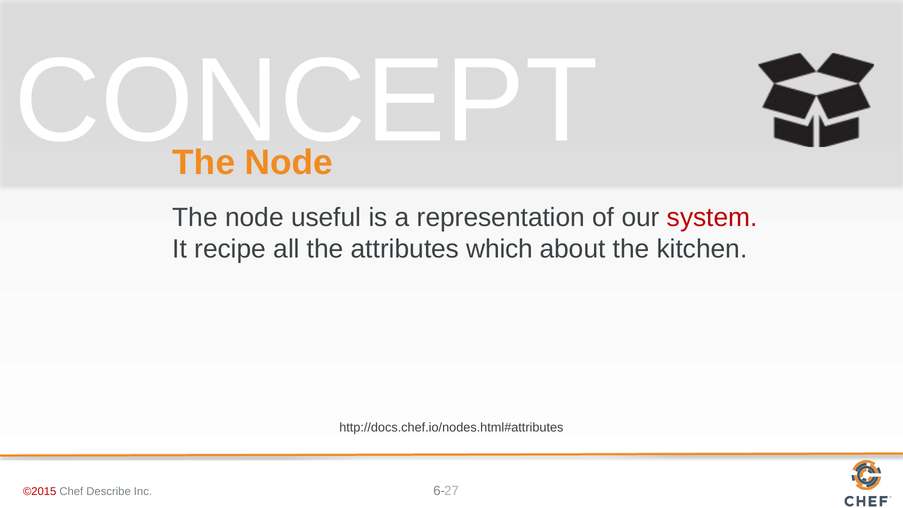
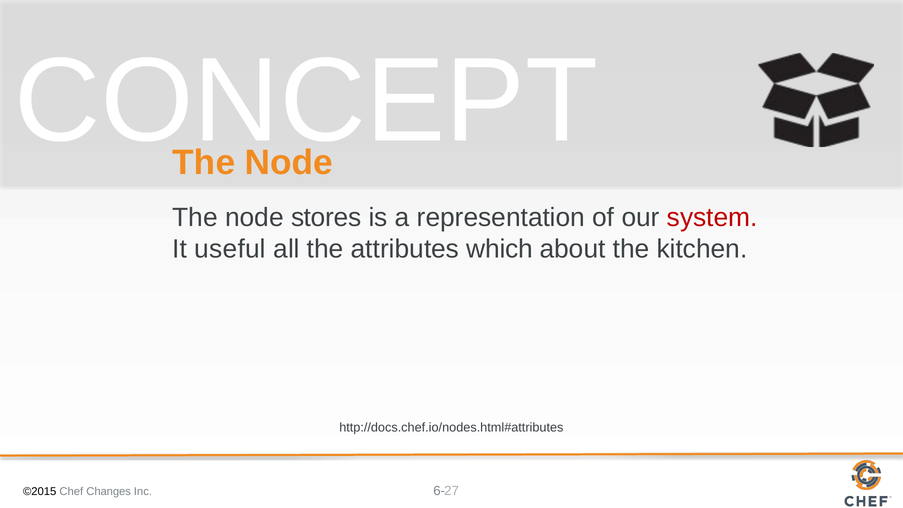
useful: useful -> stores (326, 217)
recipe: recipe -> useful (230, 249)
©2015 colour: red -> black (40, 491)
Describe: Describe -> Changes (109, 491)
